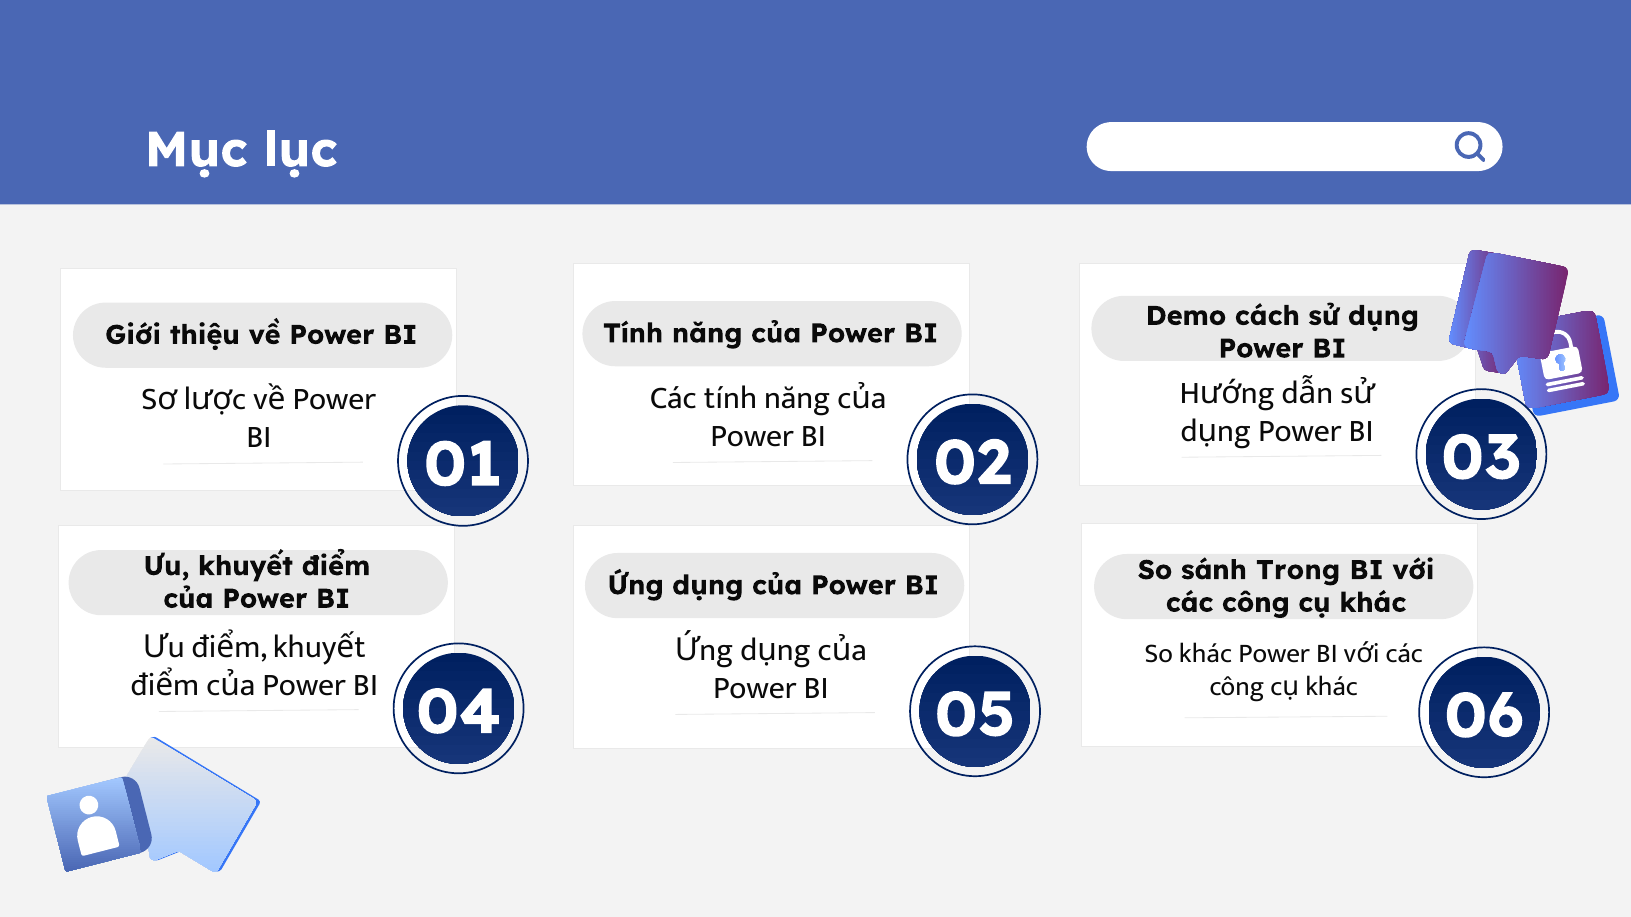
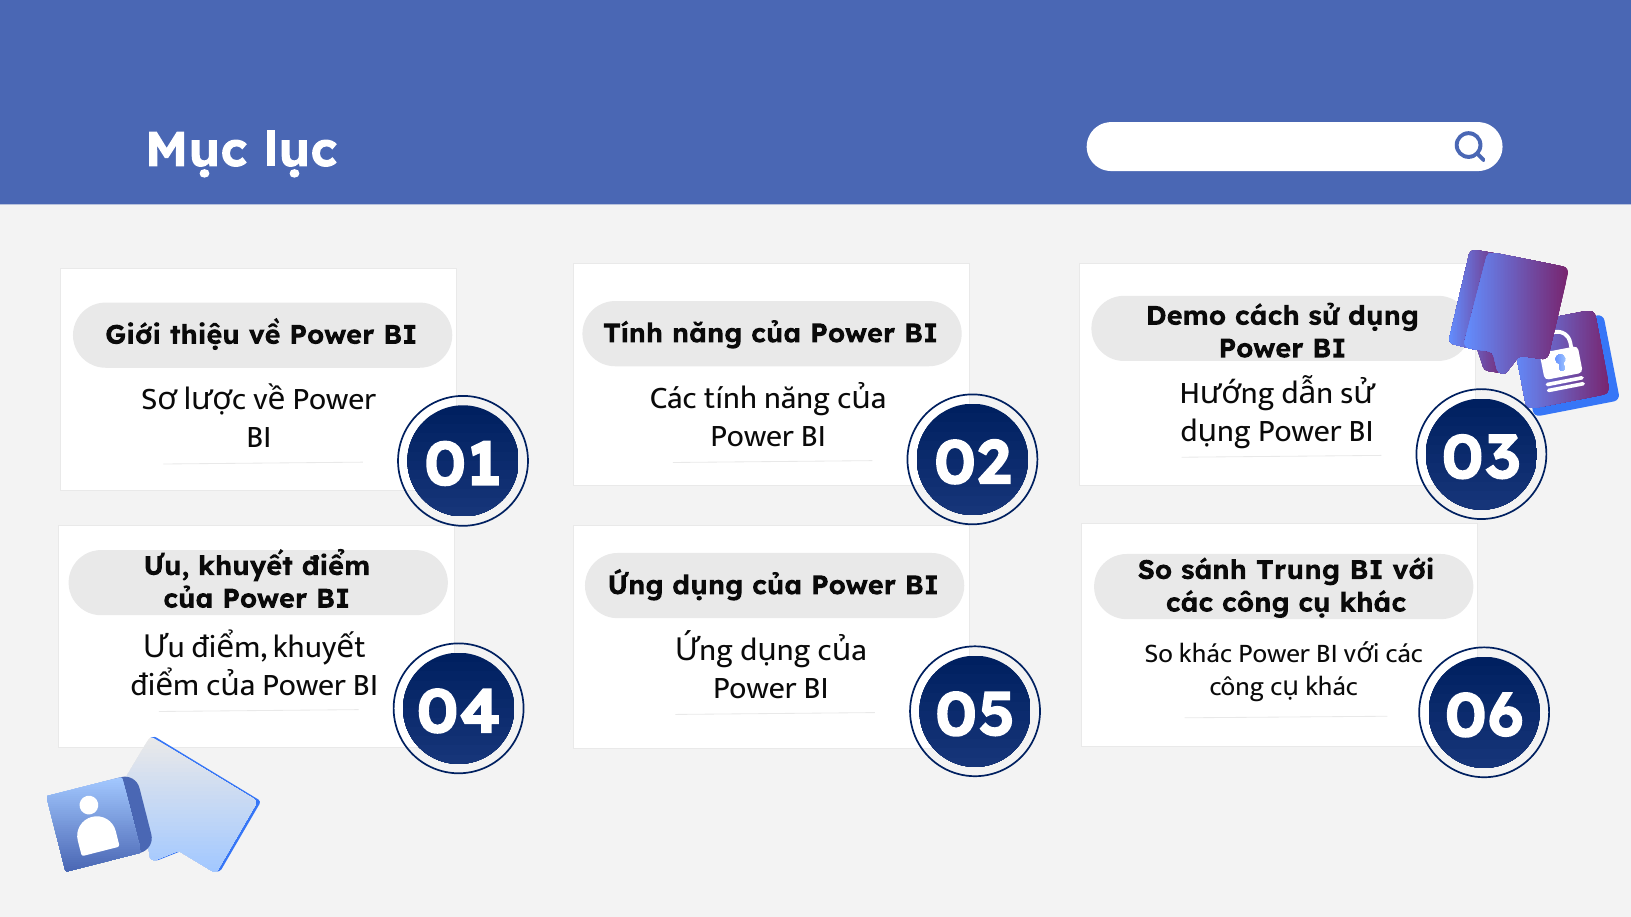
Trong: Trong -> Trung (1298, 570)
